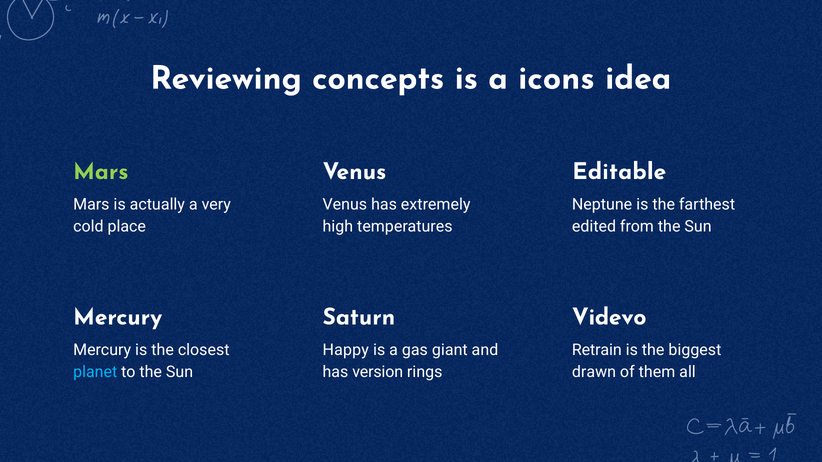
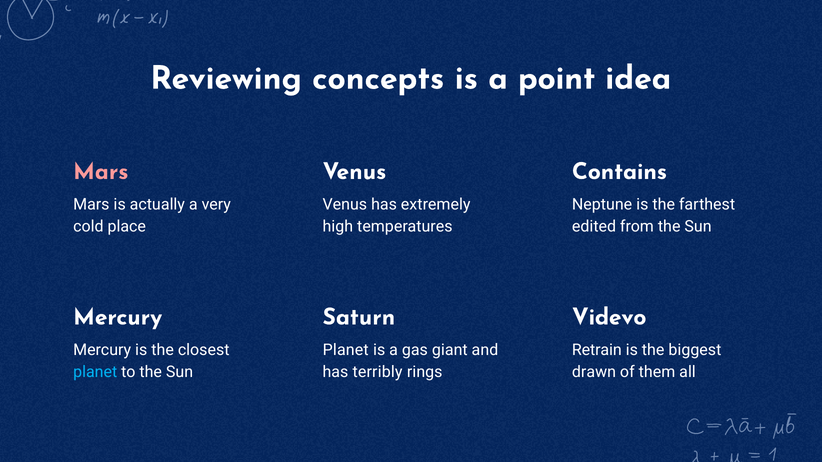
icons: icons -> point (557, 78)
Mars colour: light green -> pink (101, 172)
Editable: Editable -> Contains (619, 172)
Happy: Happy -> Planet (346, 350)
version: version -> terribly (378, 372)
